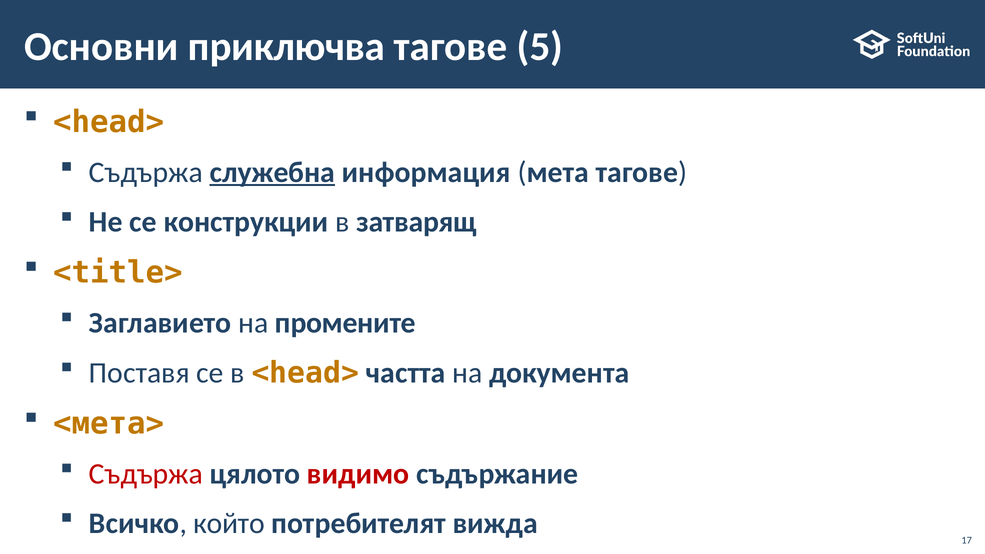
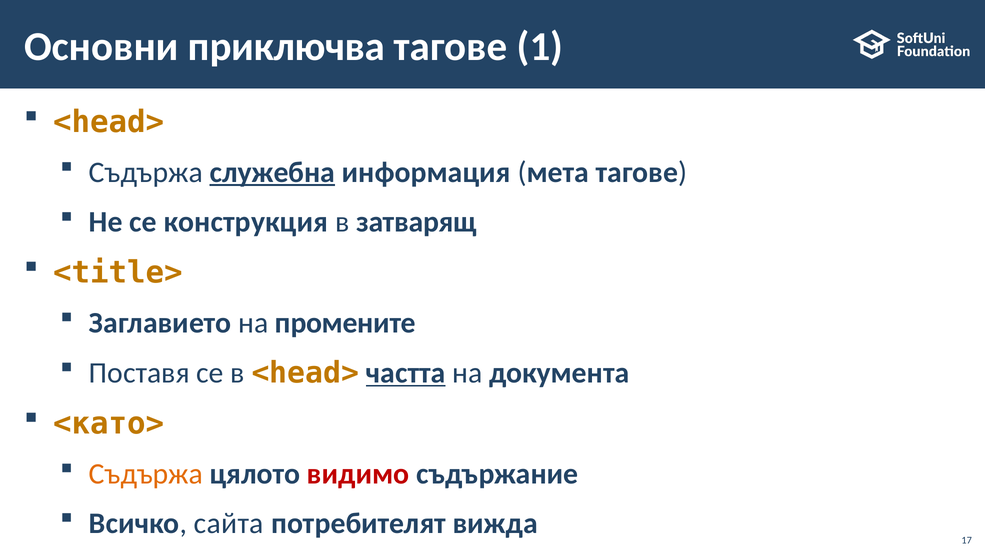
5: 5 -> 1 (540, 47)
конструкции: конструкции -> конструкция (246, 222)
частта underline: none -> present (406, 373)
<мета>: <мета> -> <като> (109, 423)
Съдържа colour: red -> orange (146, 474)
който: който -> сайта (229, 524)
